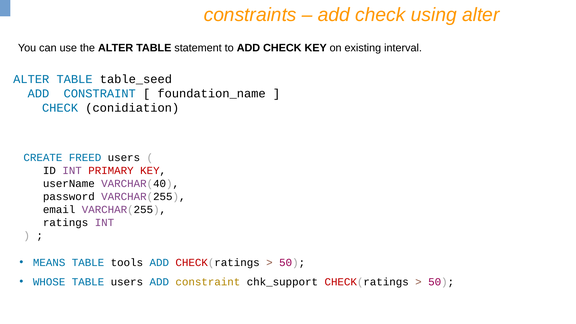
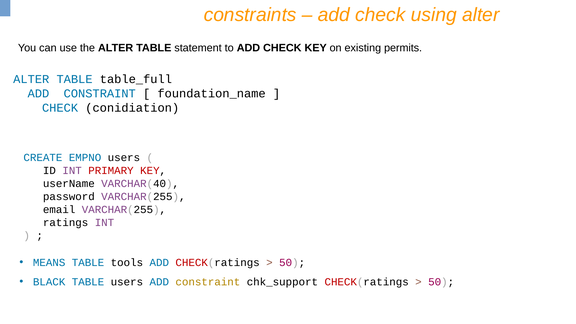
interval: interval -> permits (403, 48)
table_seed: table_seed -> table_full (136, 79)
FREED: FREED -> EMPNO (85, 158)
WHOSE: WHOSE -> BLACK (49, 282)
